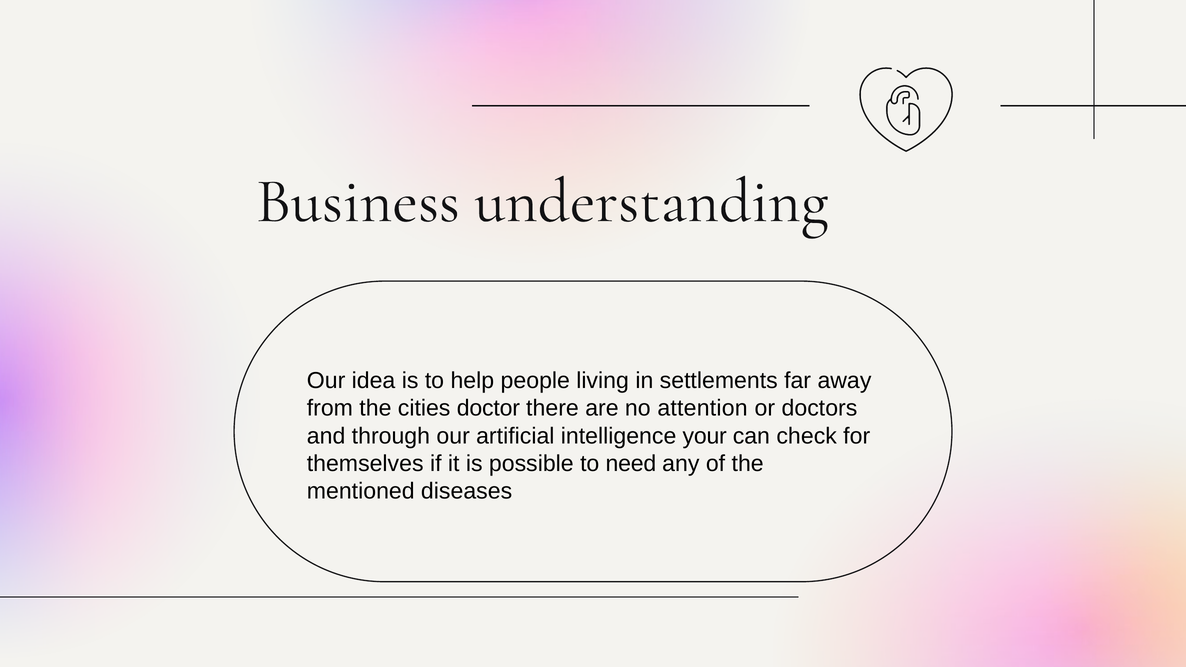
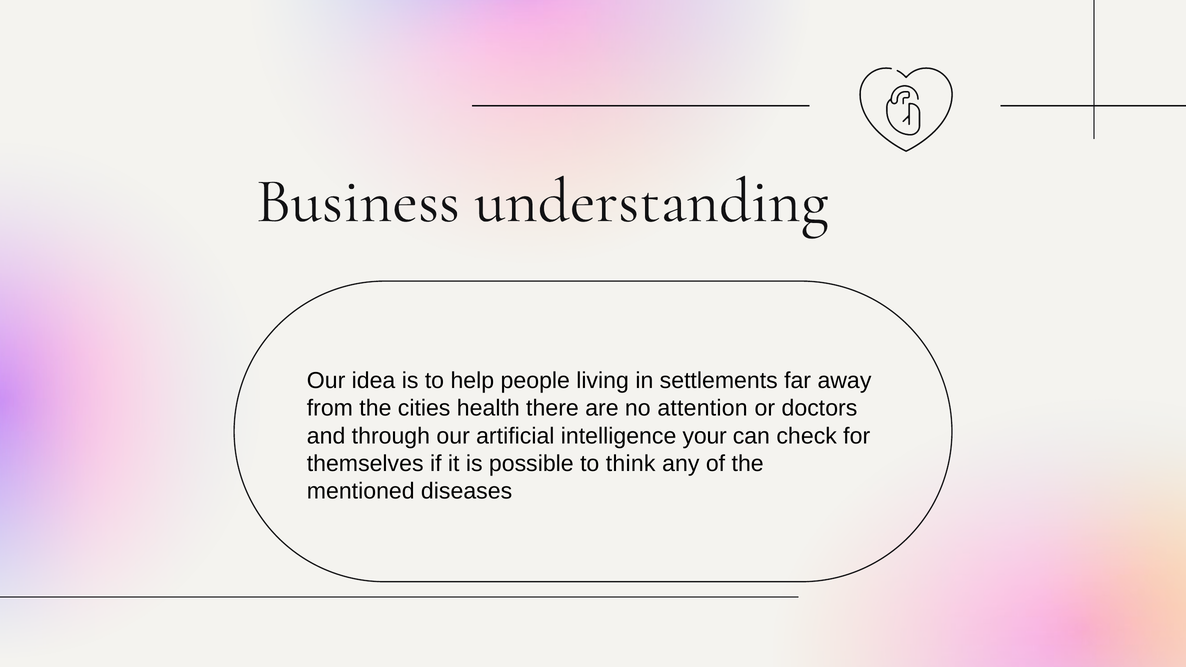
doctor: doctor -> health (488, 408)
need: need -> think (631, 464)
